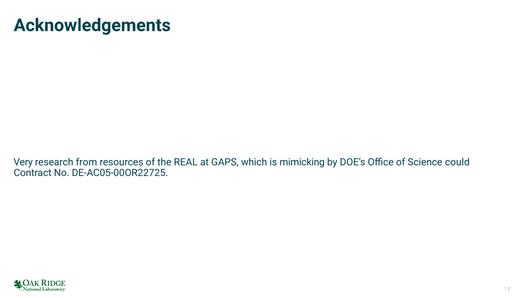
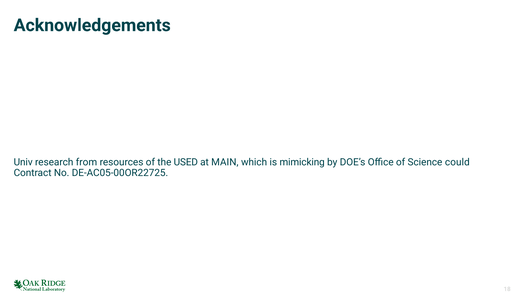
Very: Very -> Univ (23, 162)
REAL: REAL -> USED (186, 162)
GAPS: GAPS -> MAIN (225, 162)
